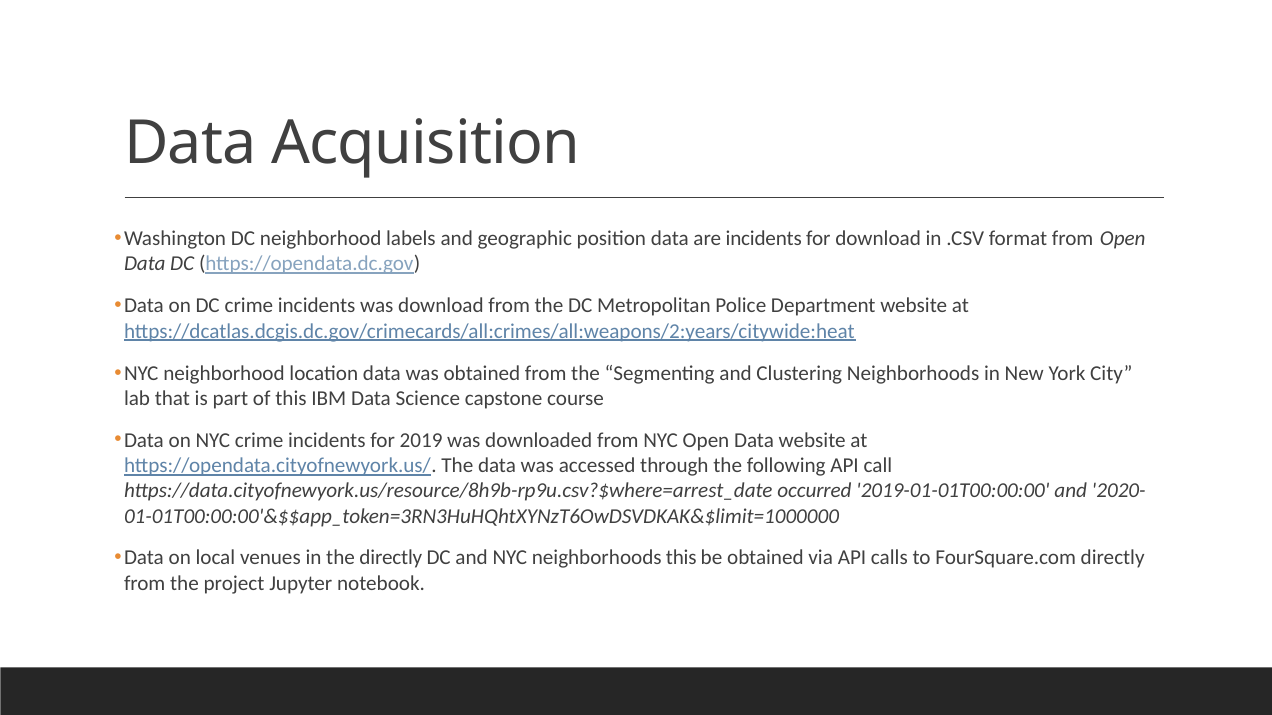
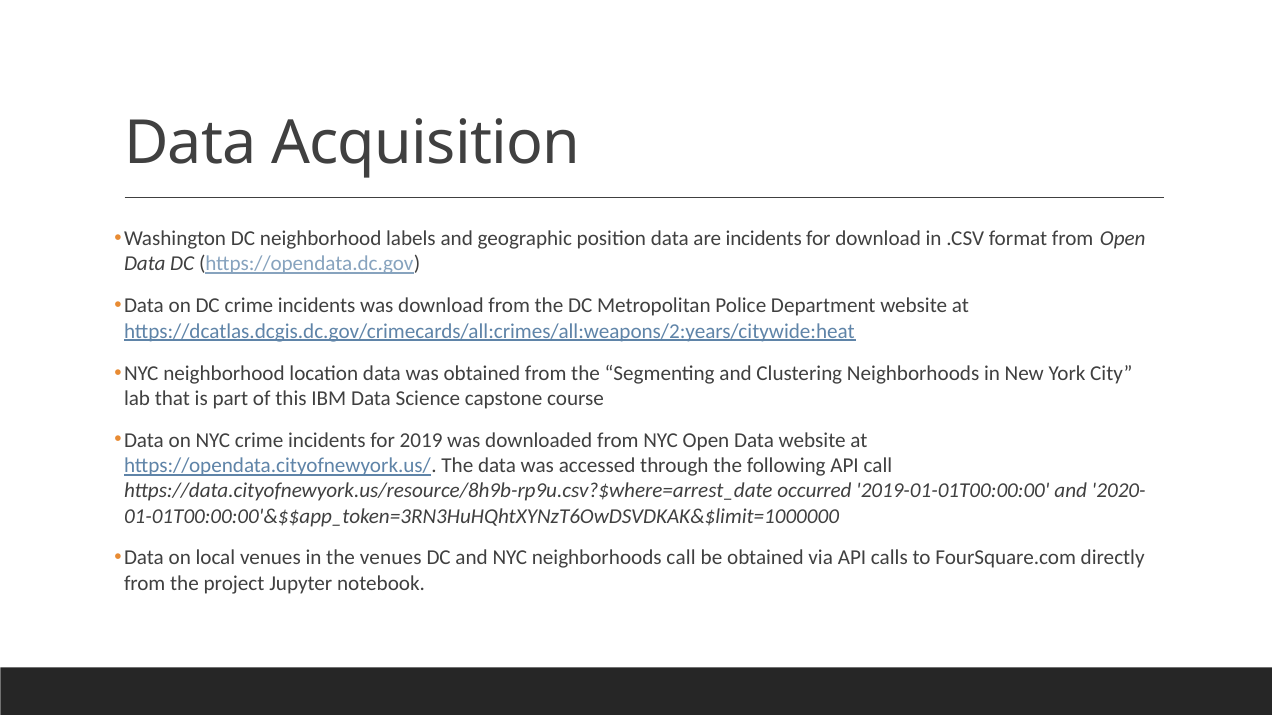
the directly: directly -> venues (391, 558)
neighborhoods this: this -> call (681, 558)
